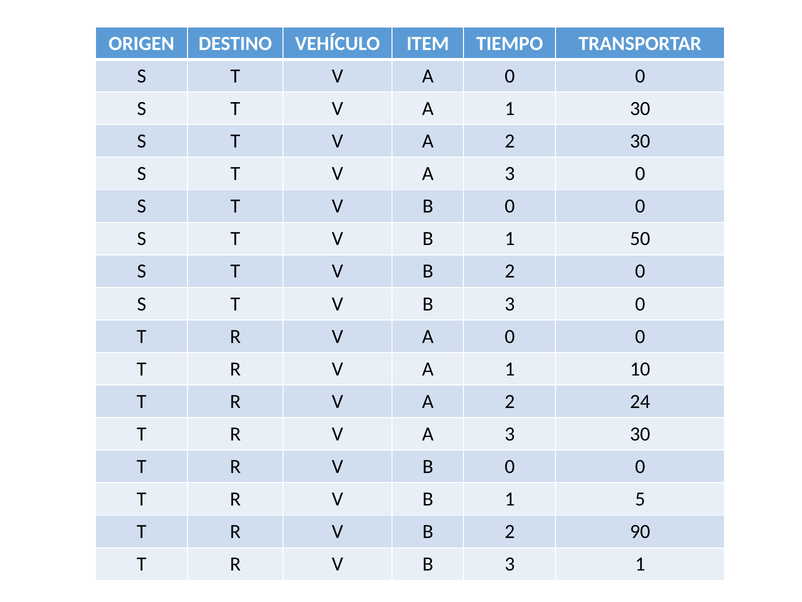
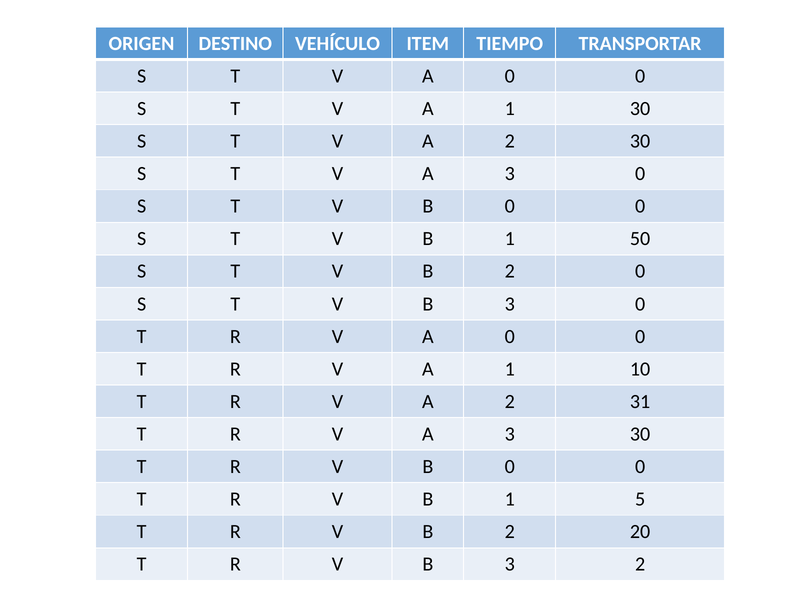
24: 24 -> 31 (640, 401)
90: 90 -> 20 (640, 531)
3 1: 1 -> 2 (640, 564)
